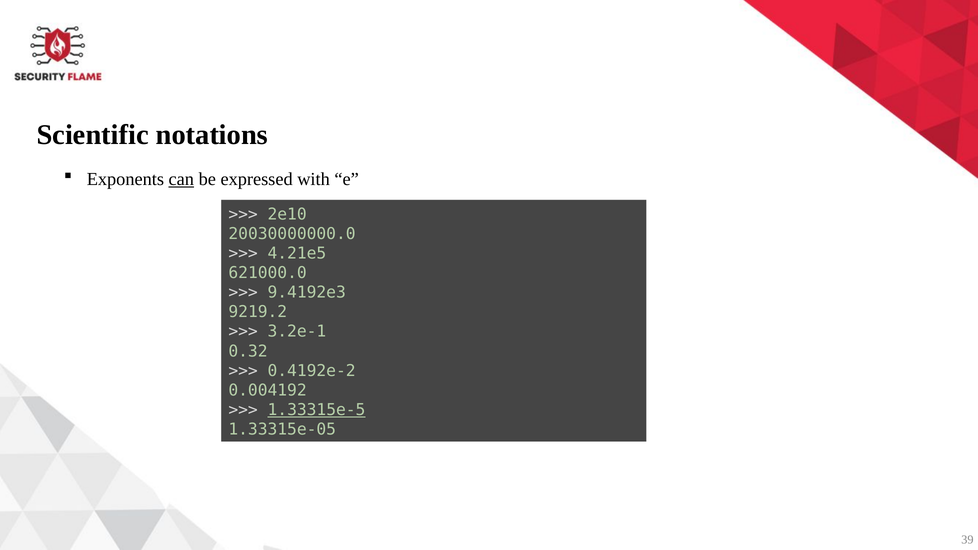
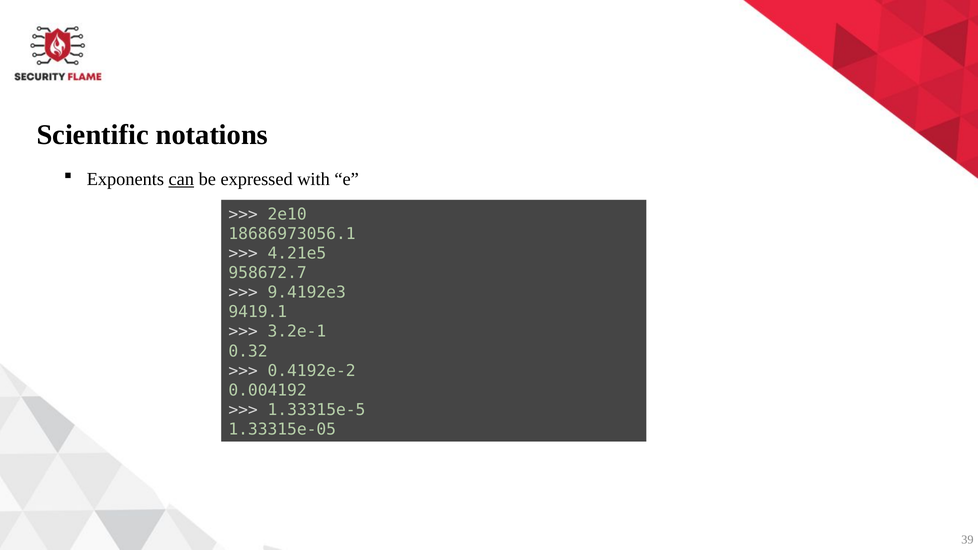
20030000000.0: 20030000000.0 -> 18686973056.1 (292, 234)
621000.0: 621000.0 -> 958672.7 (268, 273)
9219.2: 9219.2 -> 9419.1 (258, 312)
1.33315e-5 underline: present -> none (316, 410)
